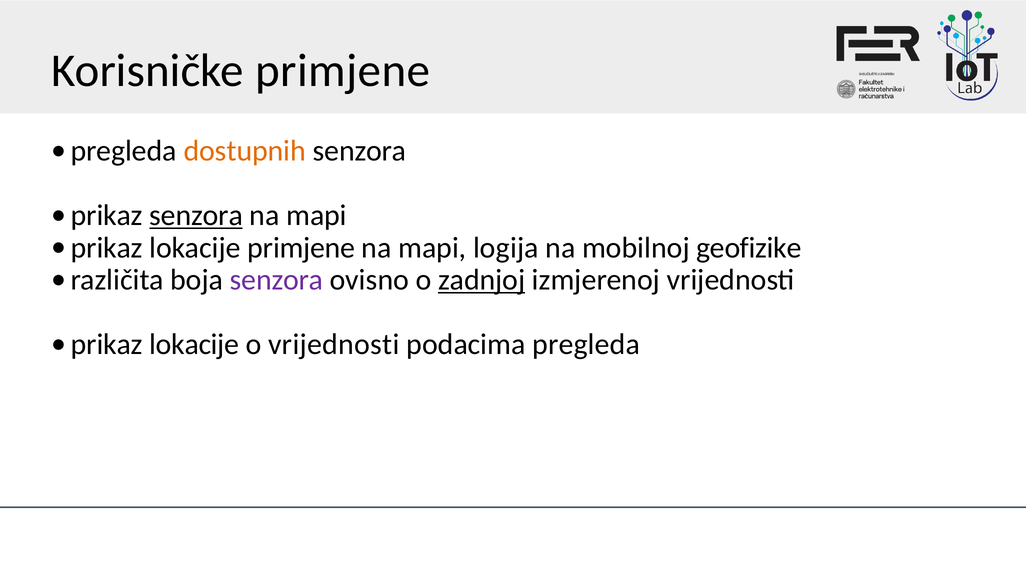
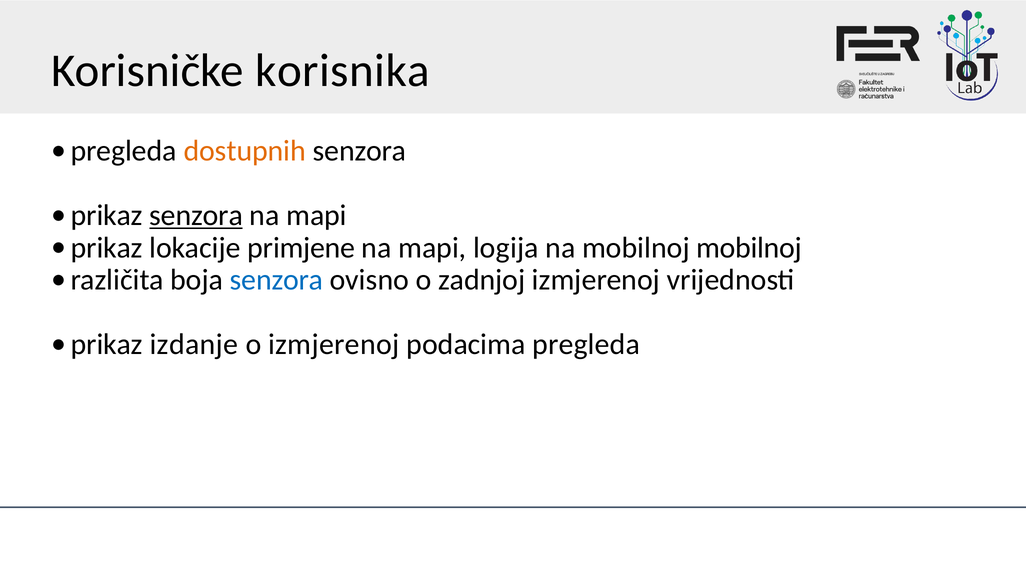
Korisničke primjene: primjene -> korisnika (343, 71)
mobilnoj geofizike: geofizike -> mobilnoj (749, 248)
senzora colour: purple -> blue (277, 280)
zadnjoj underline: present -> none (482, 280)
lokacije: lokacije -> izdanje (194, 344)
o vrijednosti: vrijednosti -> izmjerenoj (334, 344)
